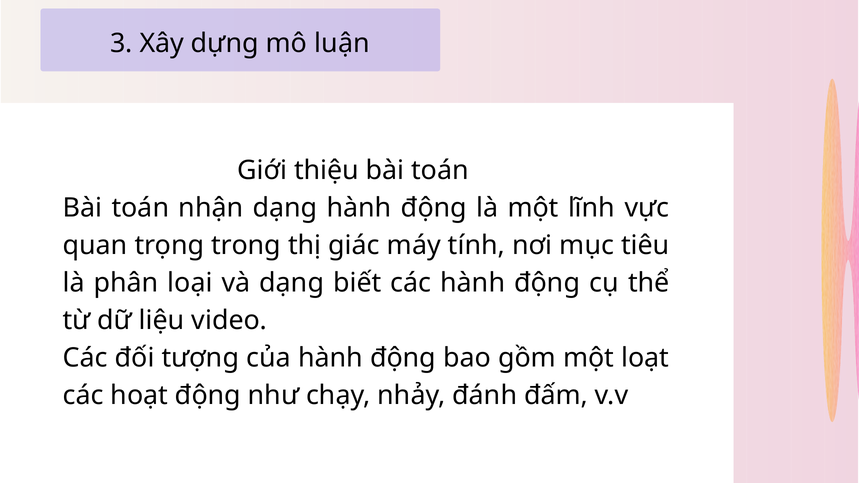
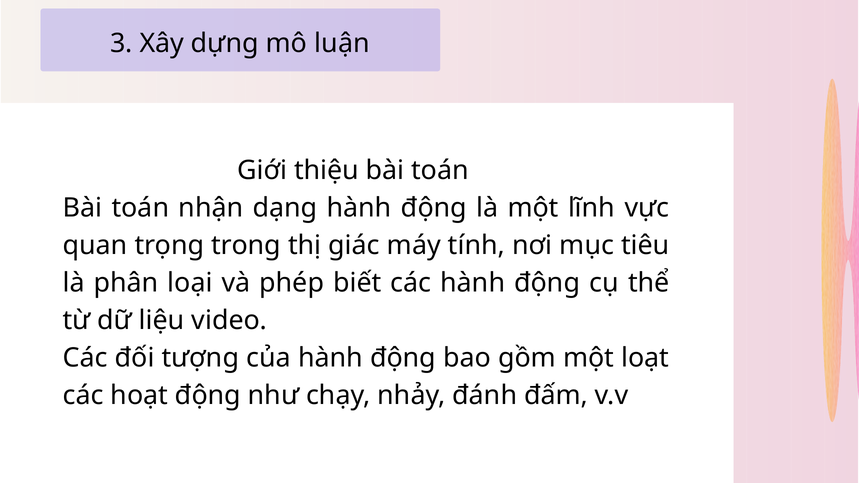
và dạng: dạng -> phép (292, 283)
